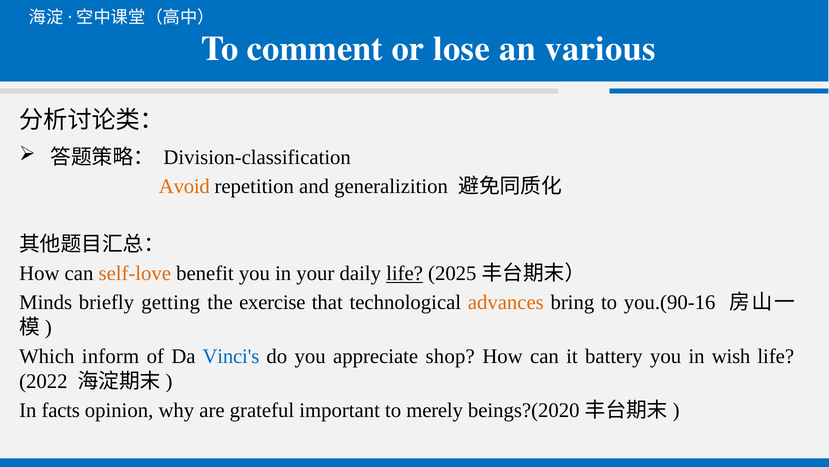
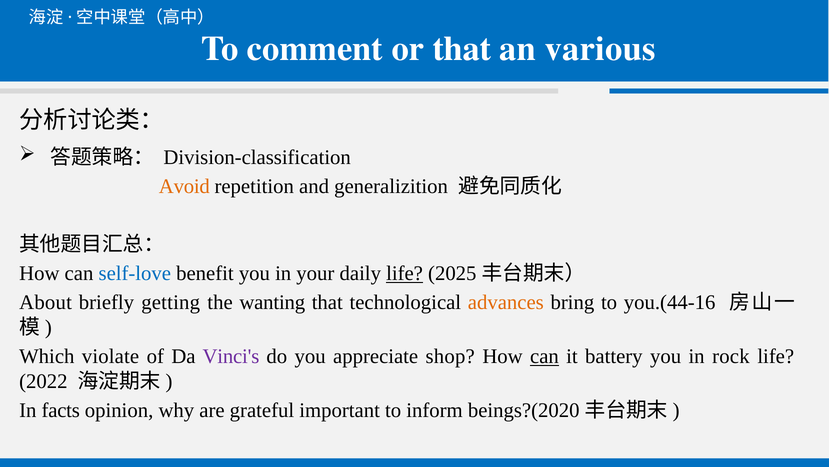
or lose: lose -> that (462, 49)
self-love colour: orange -> blue (135, 273)
Minds: Minds -> About (46, 302)
exercise: exercise -> wanting (272, 302)
you.(90-16: you.(90-16 -> you.(44-16 (670, 302)
inform: inform -> violate (111, 356)
Vinci's colour: blue -> purple (231, 356)
can underline: none -> present (544, 356)
wish: wish -> rock (731, 356)
merely: merely -> inform (435, 410)
